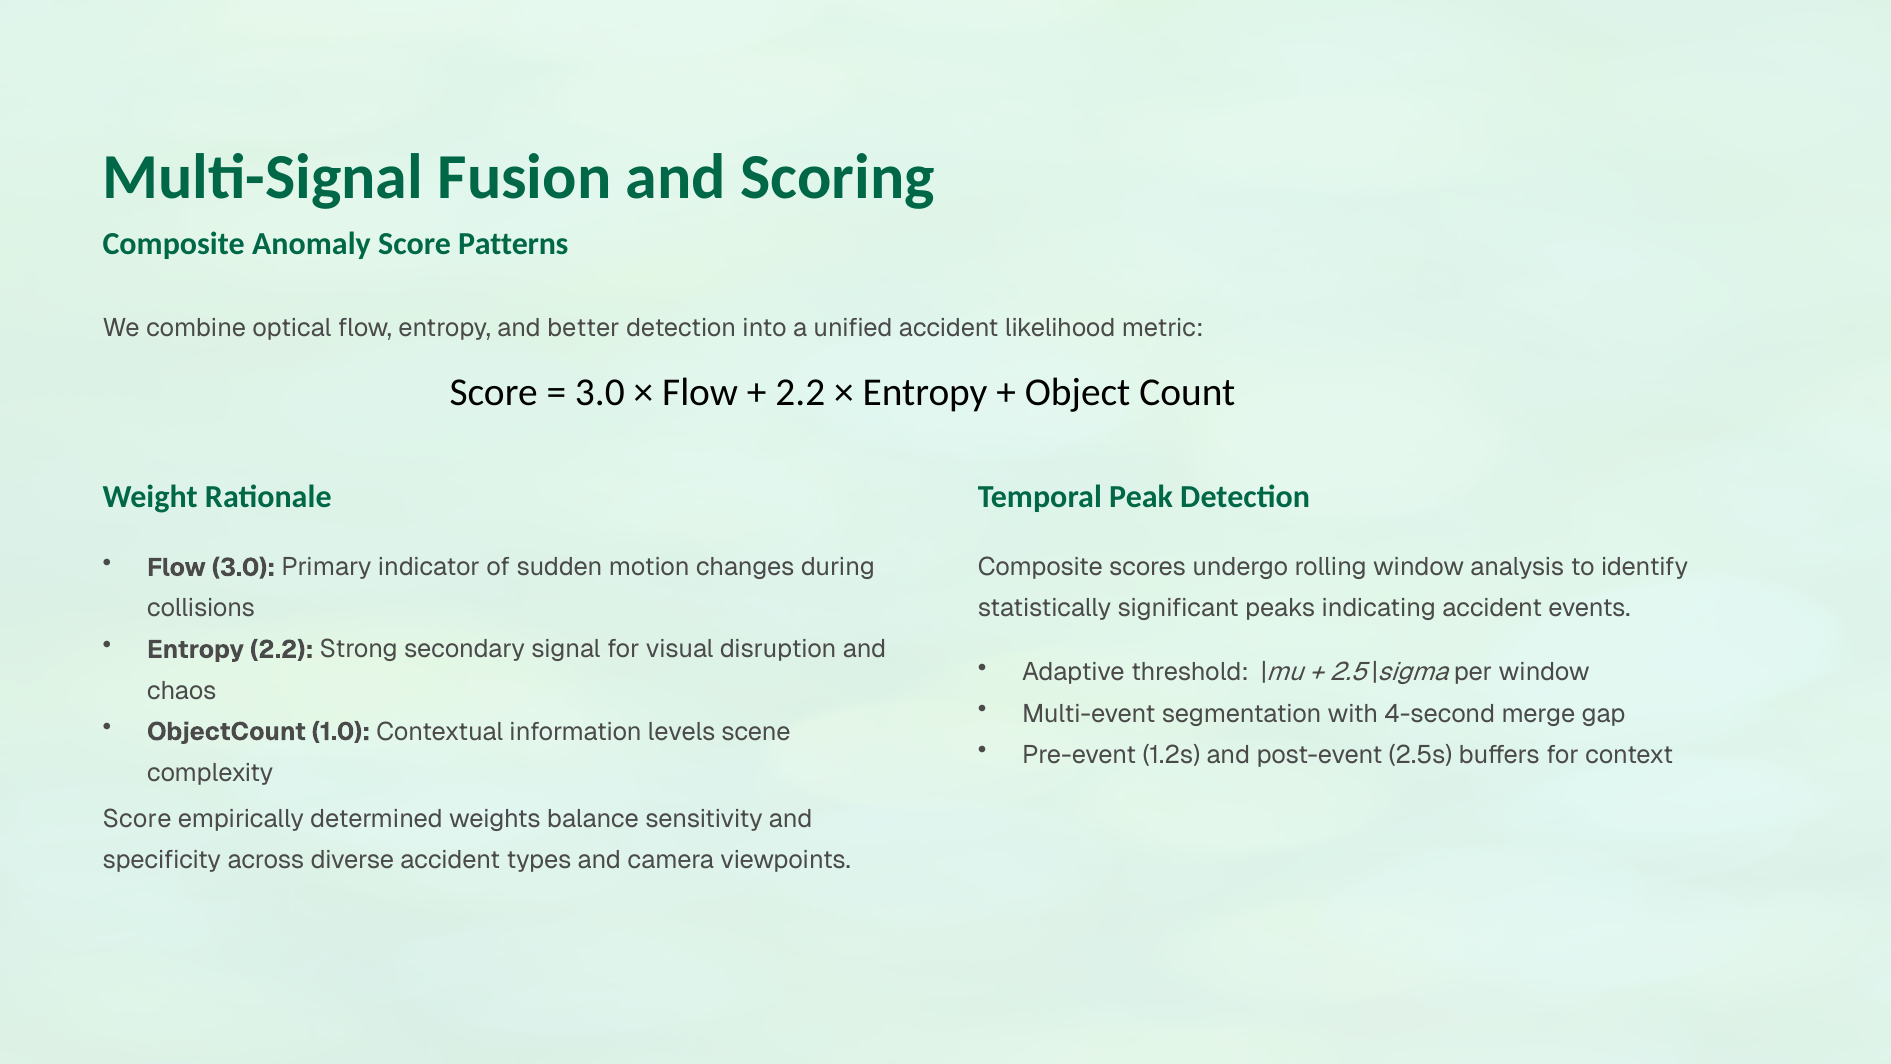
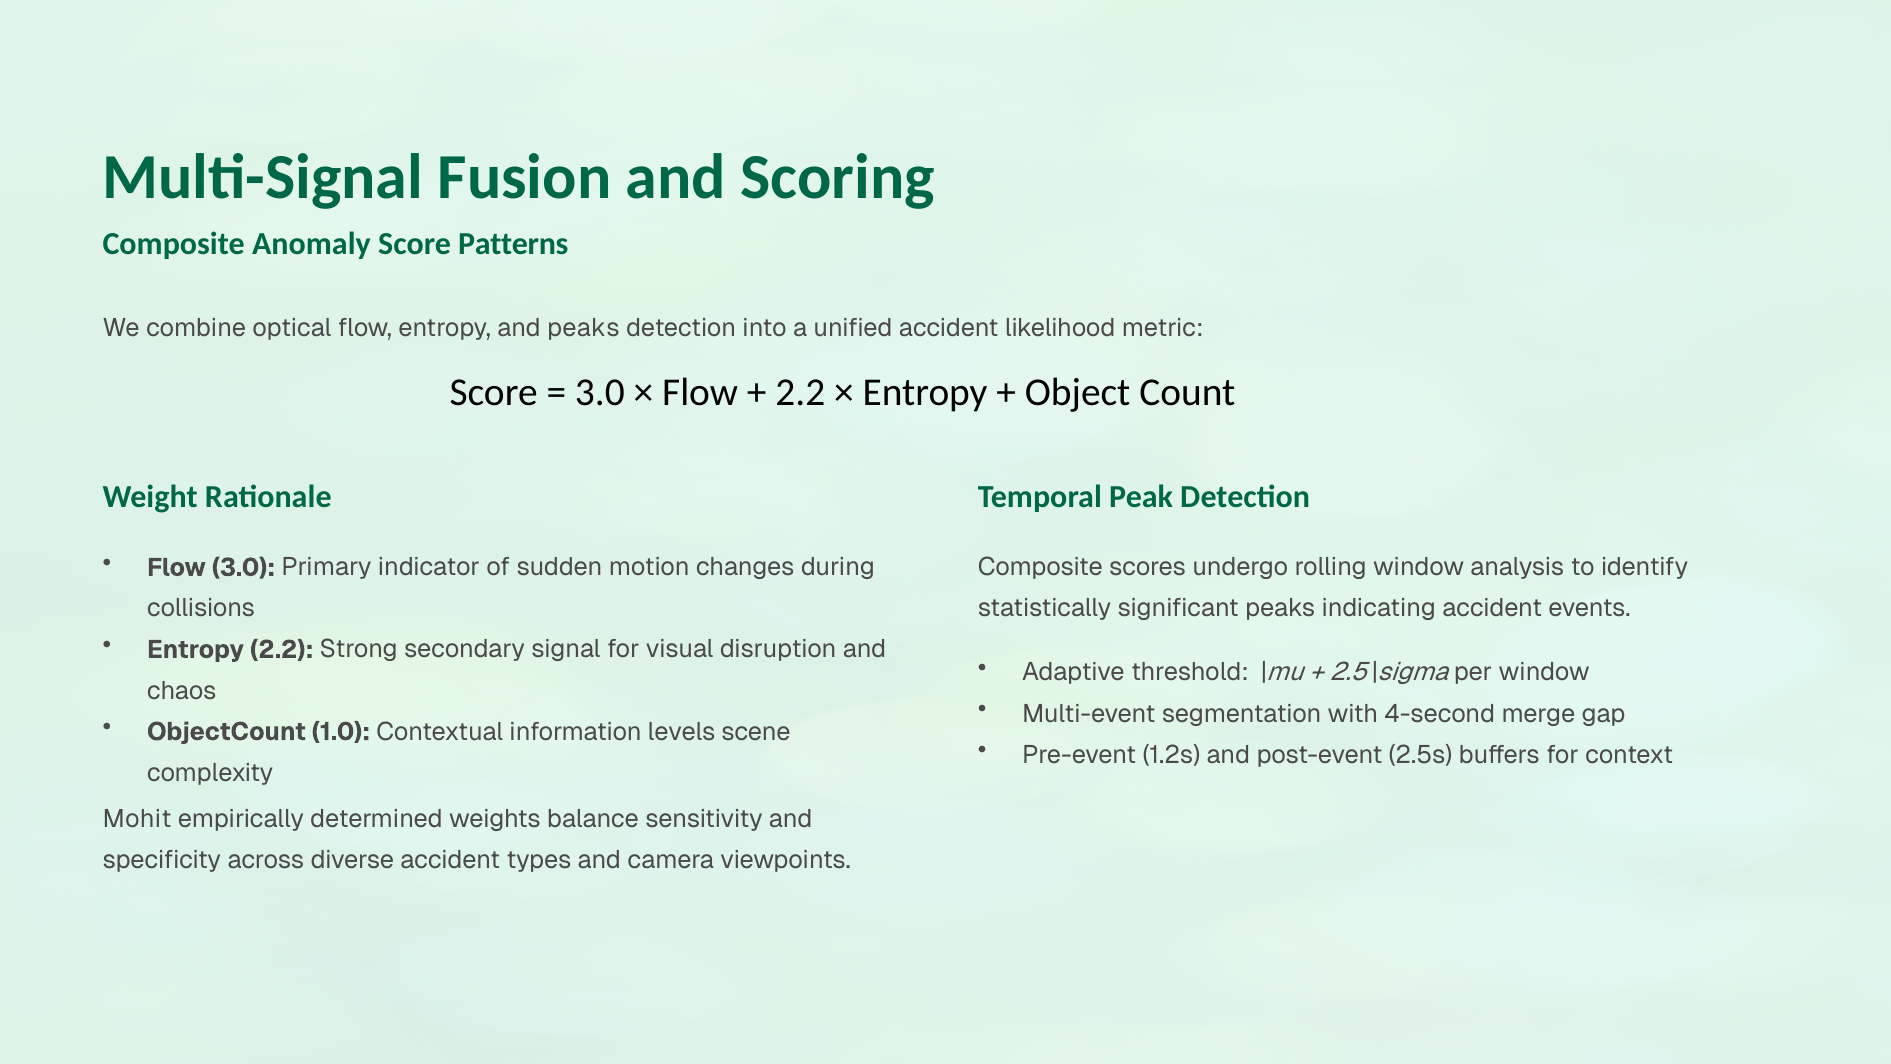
and better: better -> peaks (583, 328)
Score: Score -> Mohit (137, 819)
